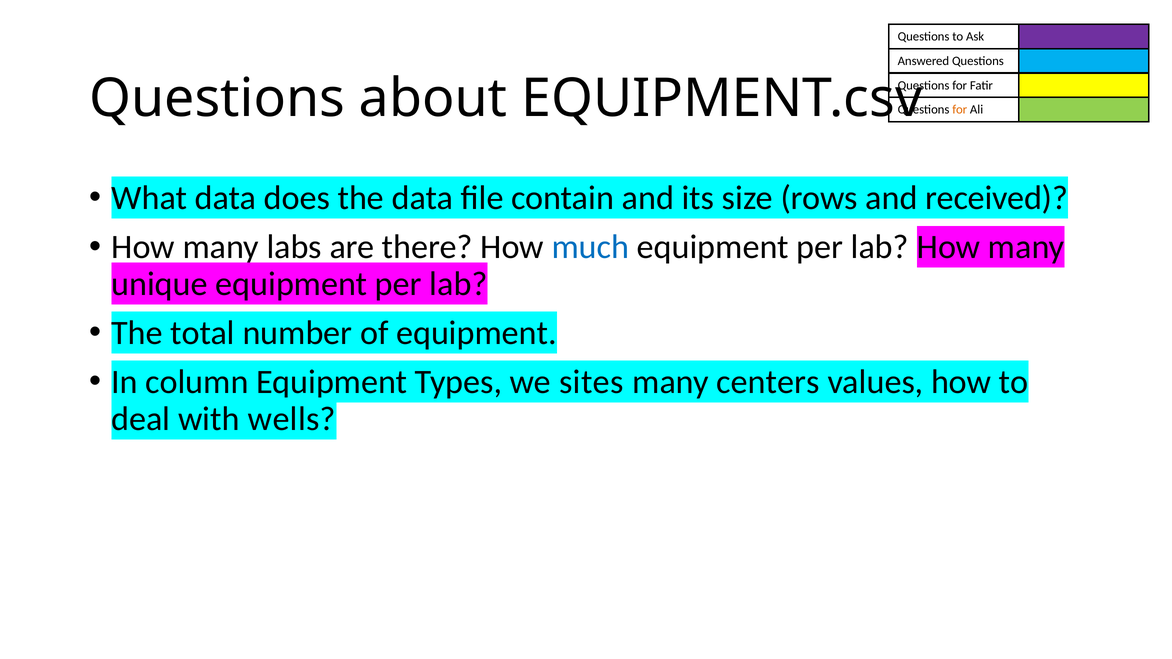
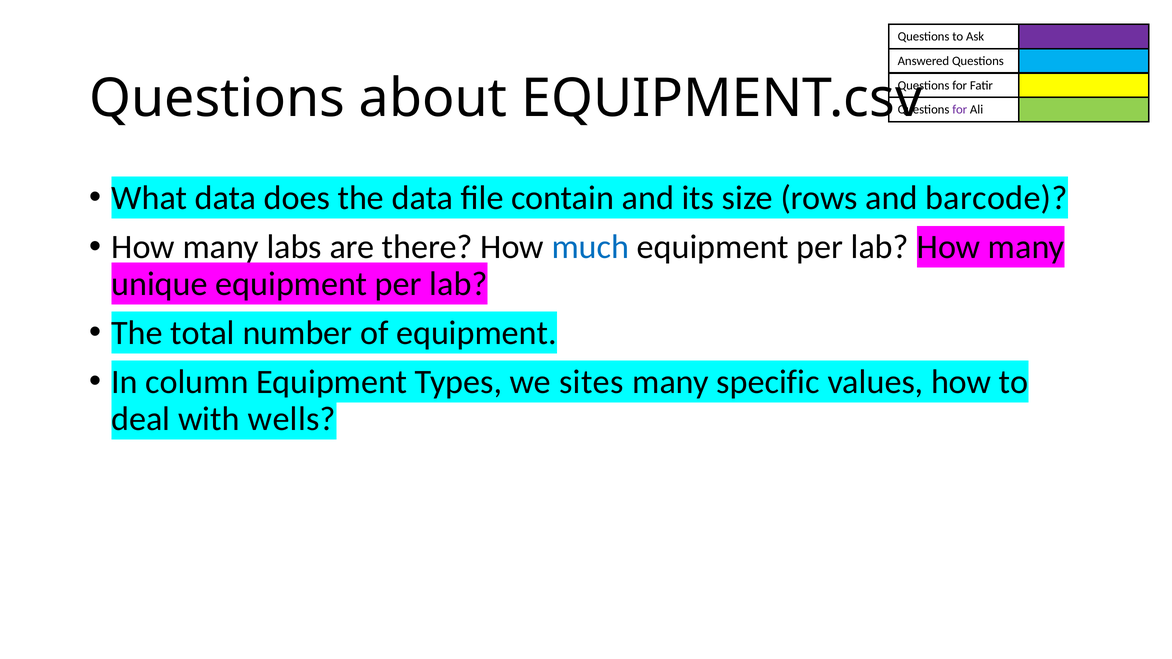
for colour: orange -> purple (960, 110)
received: received -> barcode (996, 198)
centers: centers -> specific (768, 382)
